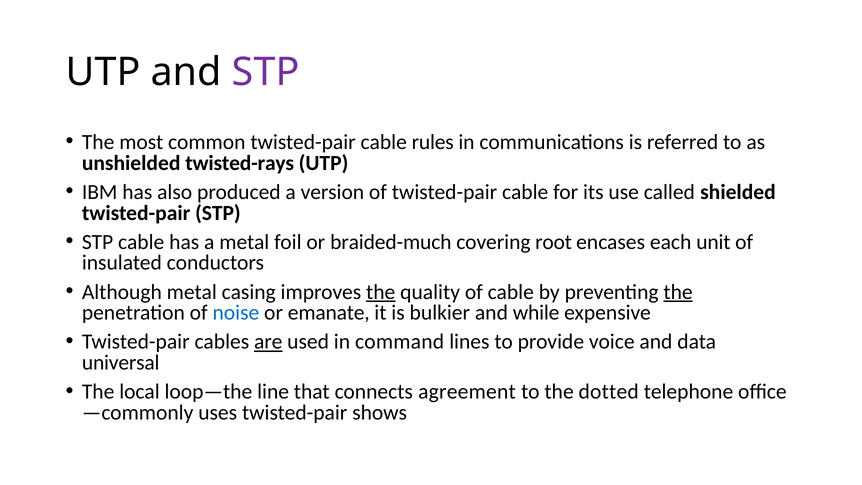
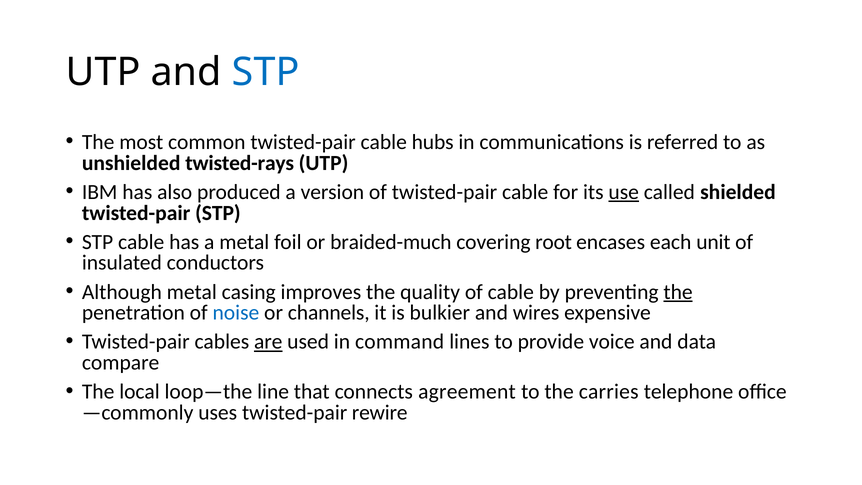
STP colour: purple -> blue (266, 72)
rules: rules -> hubs (433, 142)
use underline: none -> present (624, 192)
the underline: present -> none (381, 292)
emanate: emanate -> channels (329, 313)
while: while -> wires (536, 313)
universal: universal -> compare (121, 363)
dotted: dotted -> carries (609, 392)
shows: shows -> rewire (380, 413)
